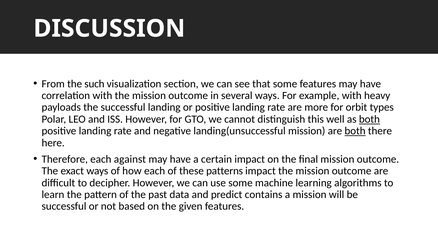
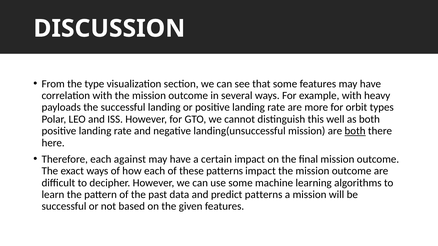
such: such -> type (94, 84)
both underline: present -> none (369, 119)
predict contains: contains -> patterns (264, 195)
